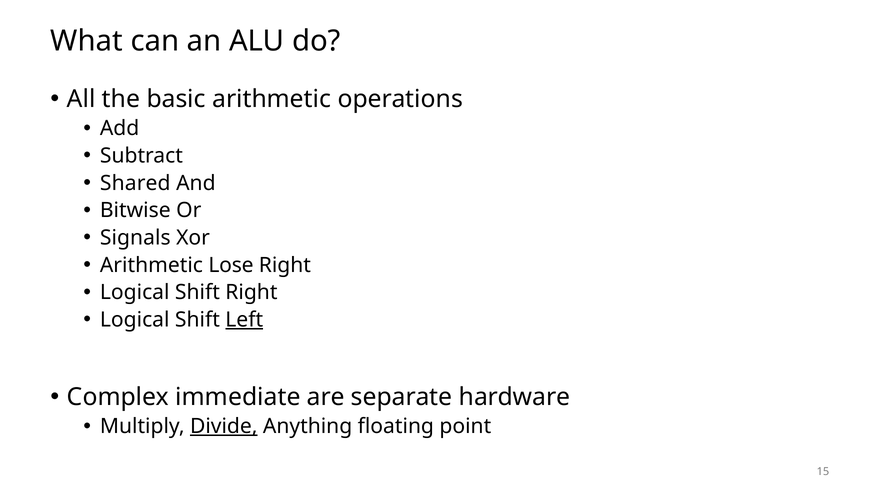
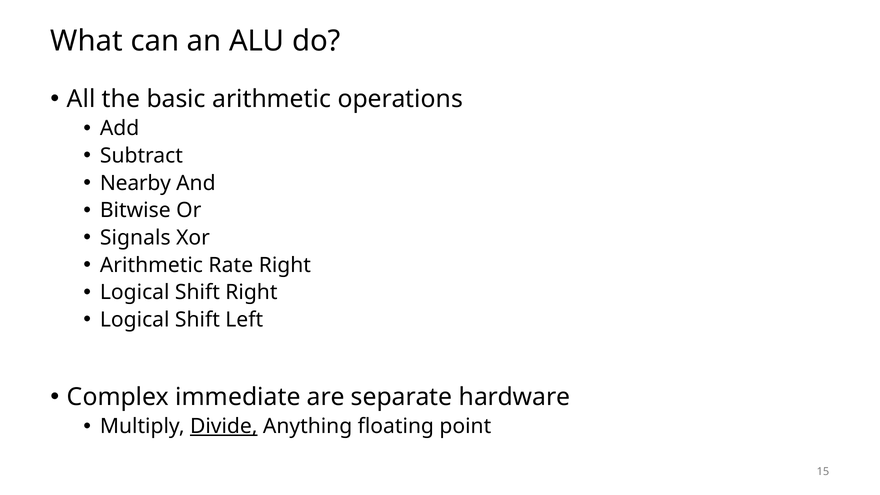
Shared: Shared -> Nearby (135, 183)
Lose: Lose -> Rate (231, 265)
Left underline: present -> none (244, 320)
